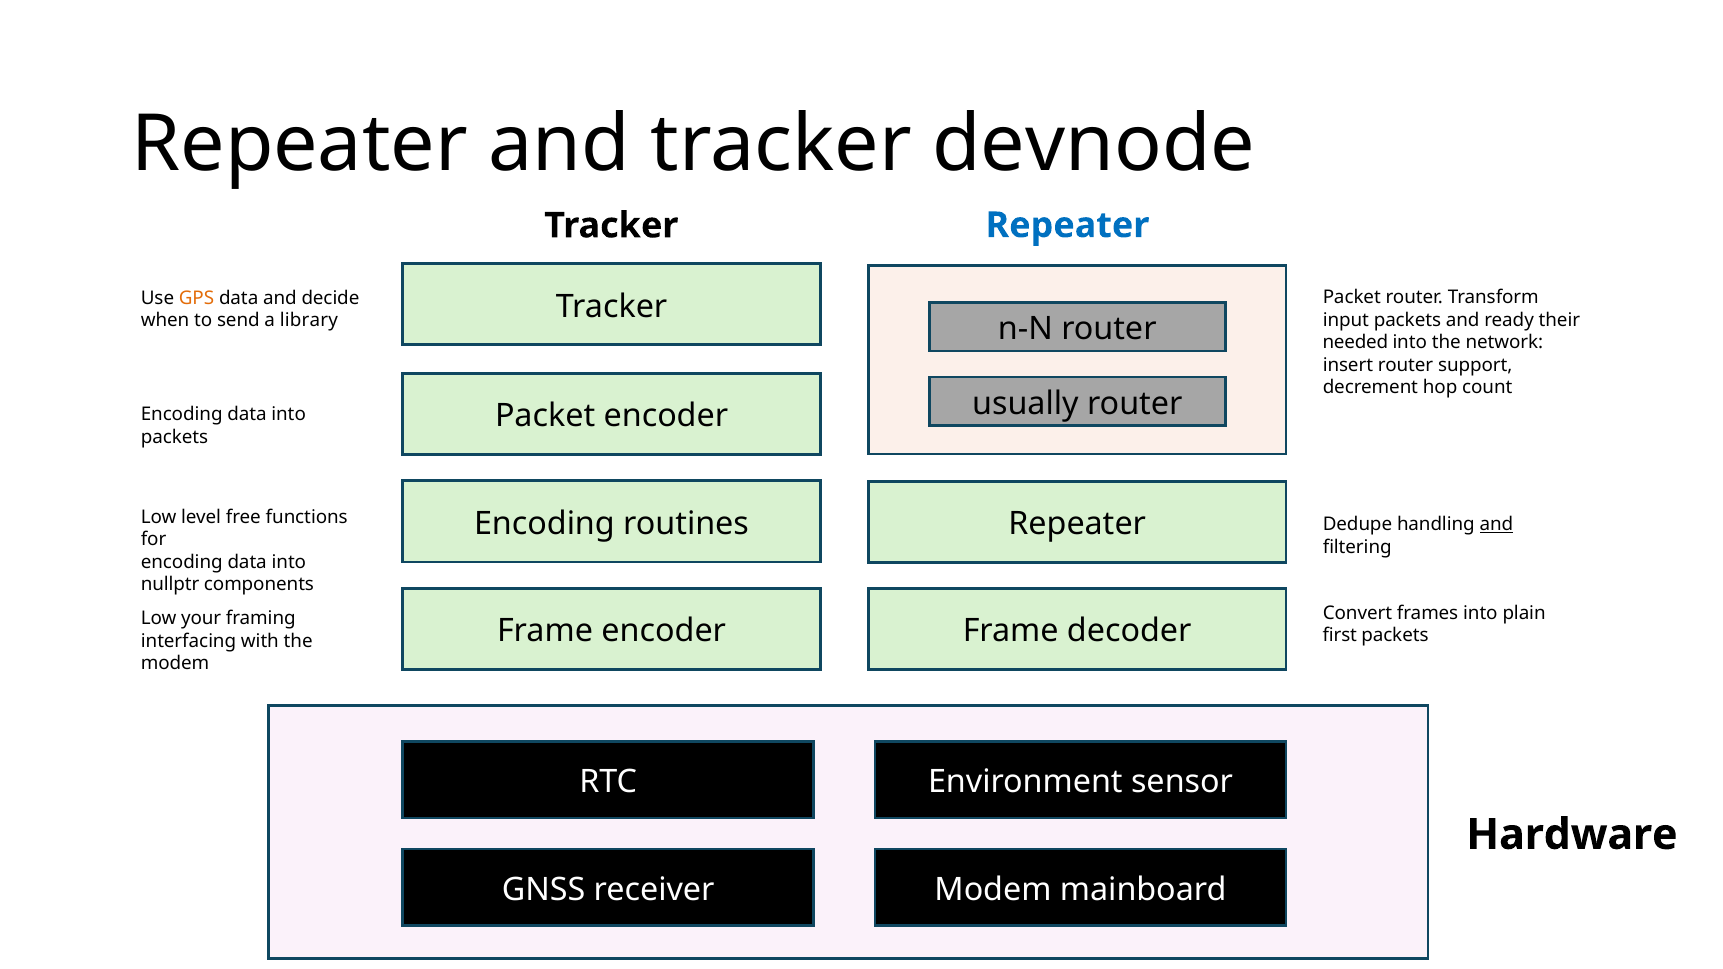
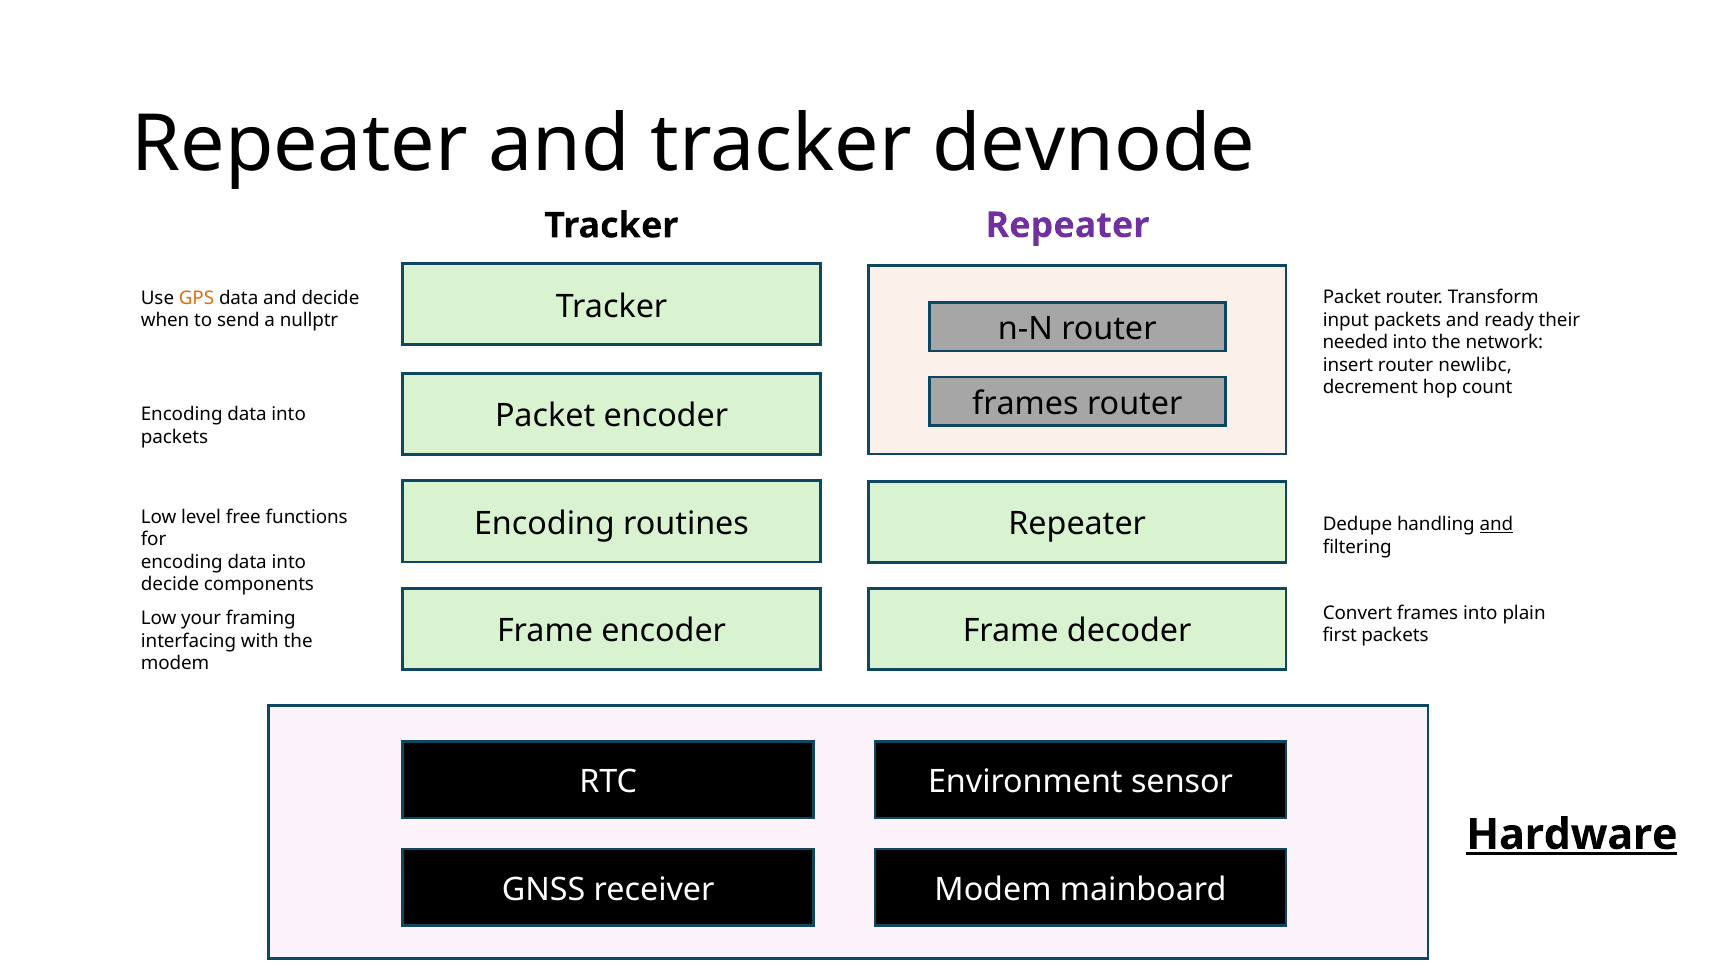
Repeater colour: blue -> purple (1067, 225)
library: library -> nullptr (309, 321)
support: support -> newlibc (1475, 365)
usually: usually -> frames (1025, 404)
nullptr: nullptr -> decide (170, 585)
Hardware underline: none -> present (1572, 835)
